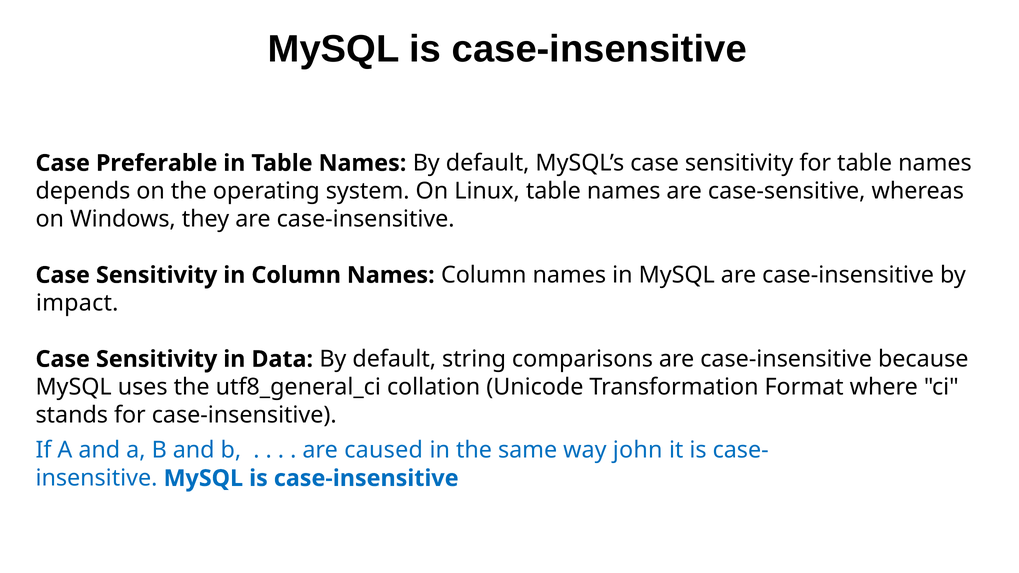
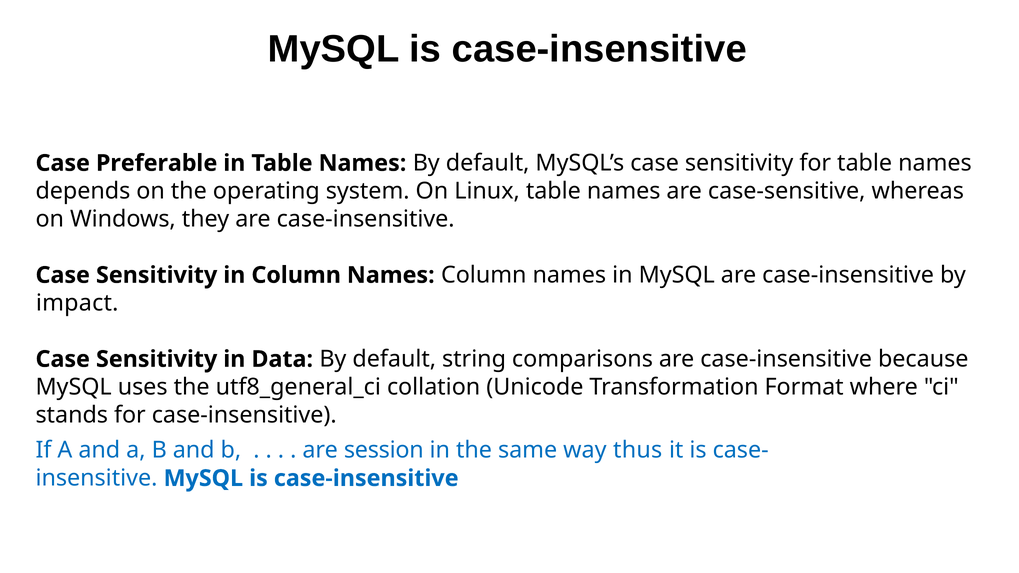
caused: caused -> session (384, 450)
john: john -> thus (638, 450)
